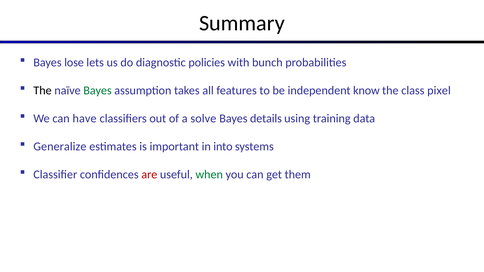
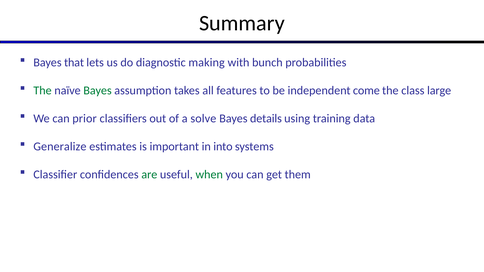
lose: lose -> that (74, 63)
policies: policies -> making (207, 63)
The colour: black -> green (42, 91)
know: know -> come (366, 91)
pixel: pixel -> large (439, 91)
have: have -> prior (85, 119)
are colour: red -> green (149, 175)
